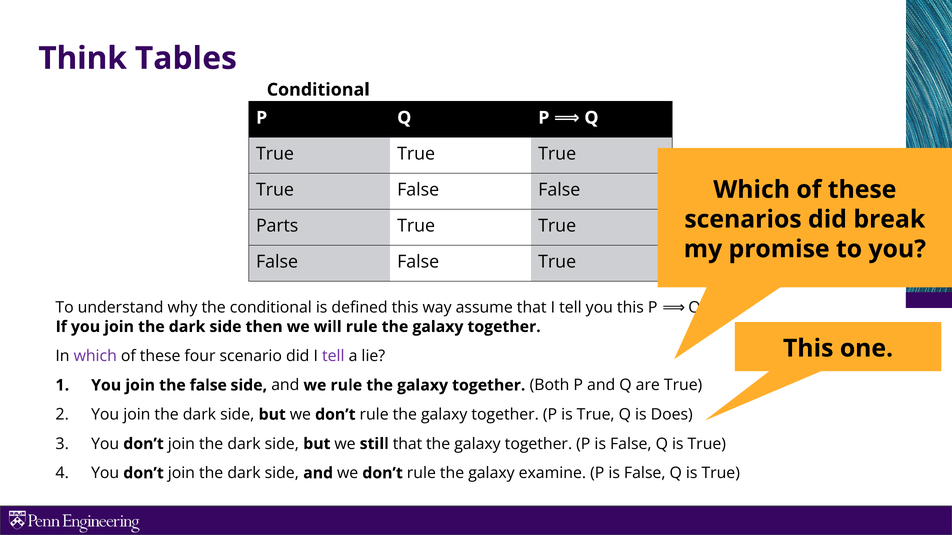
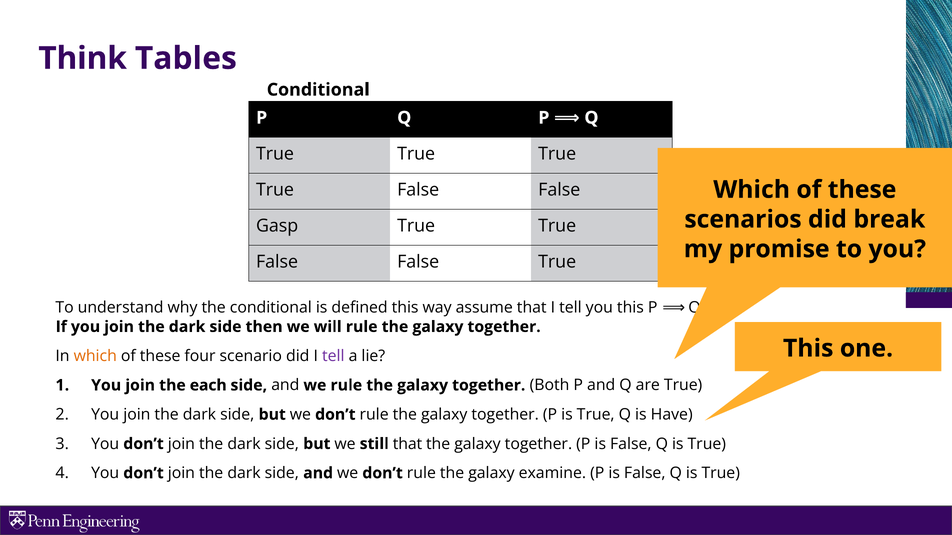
Parts: Parts -> Gasp (277, 226)
which colour: purple -> orange (95, 356)
the false: false -> each (208, 386)
Does: Does -> Have (672, 415)
